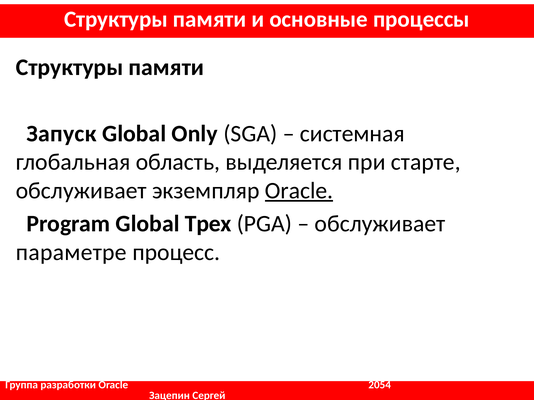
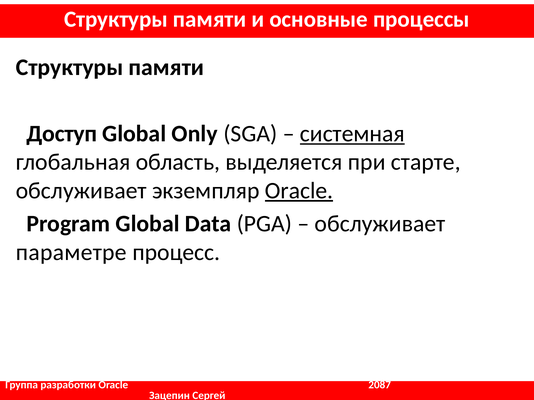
Запуск: Запуск -> Доступ (62, 134)
системная underline: none -> present (352, 134)
Трех: Трех -> Data (208, 224)
2054: 2054 -> 2087 (380, 385)
